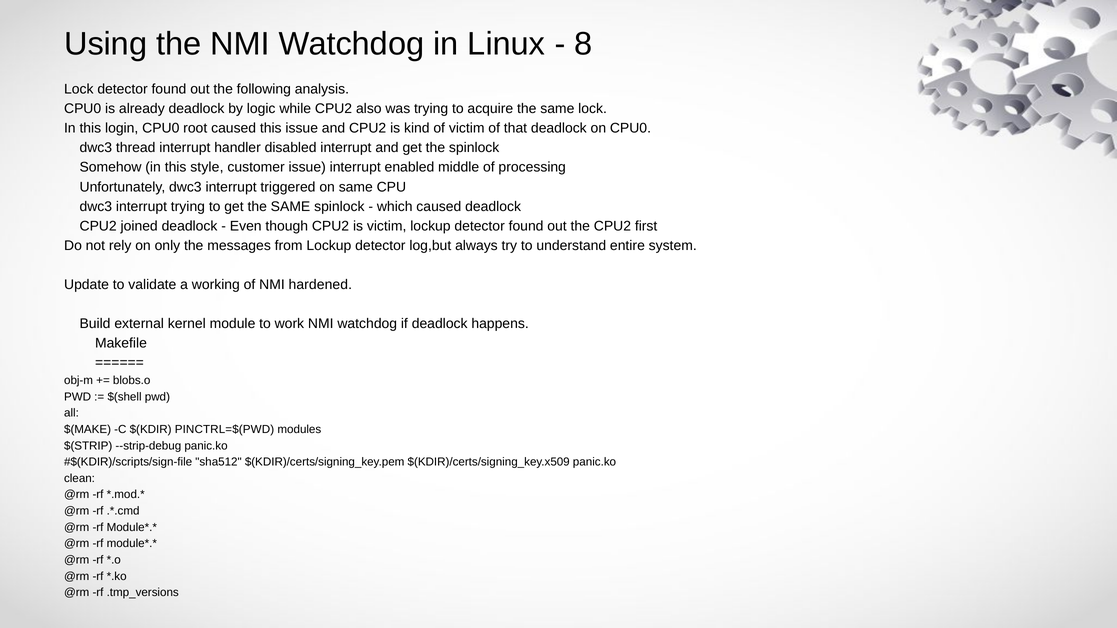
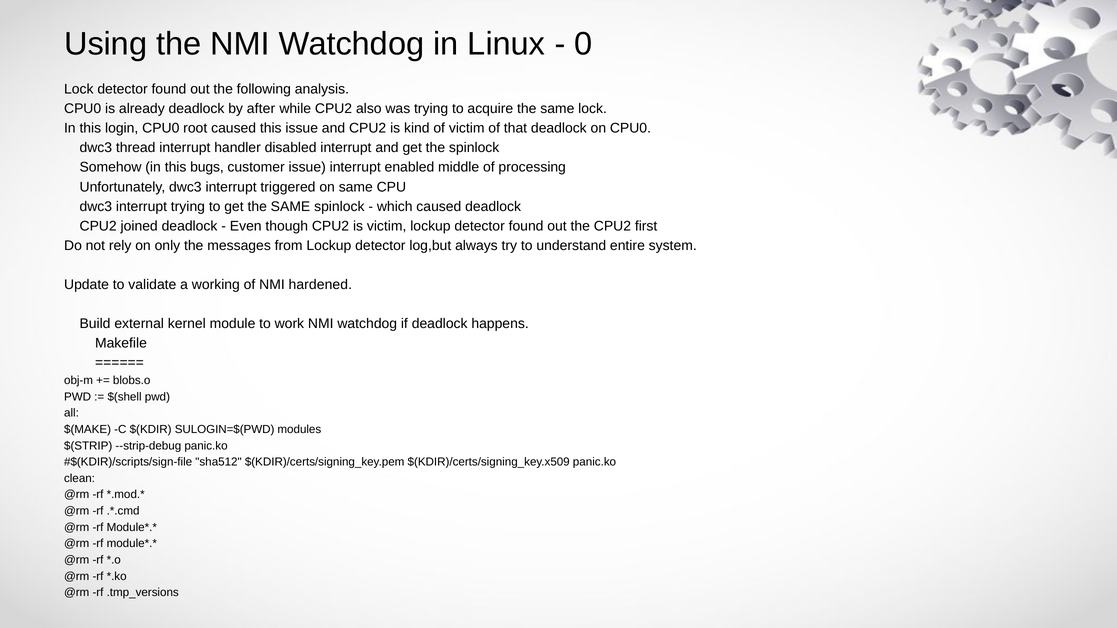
8: 8 -> 0 (583, 44)
logic: logic -> after (261, 109)
style: style -> bugs (207, 167)
PINCTRL=$(PWD: PINCTRL=$(PWD -> SULOGIN=$(PWD (225, 430)
